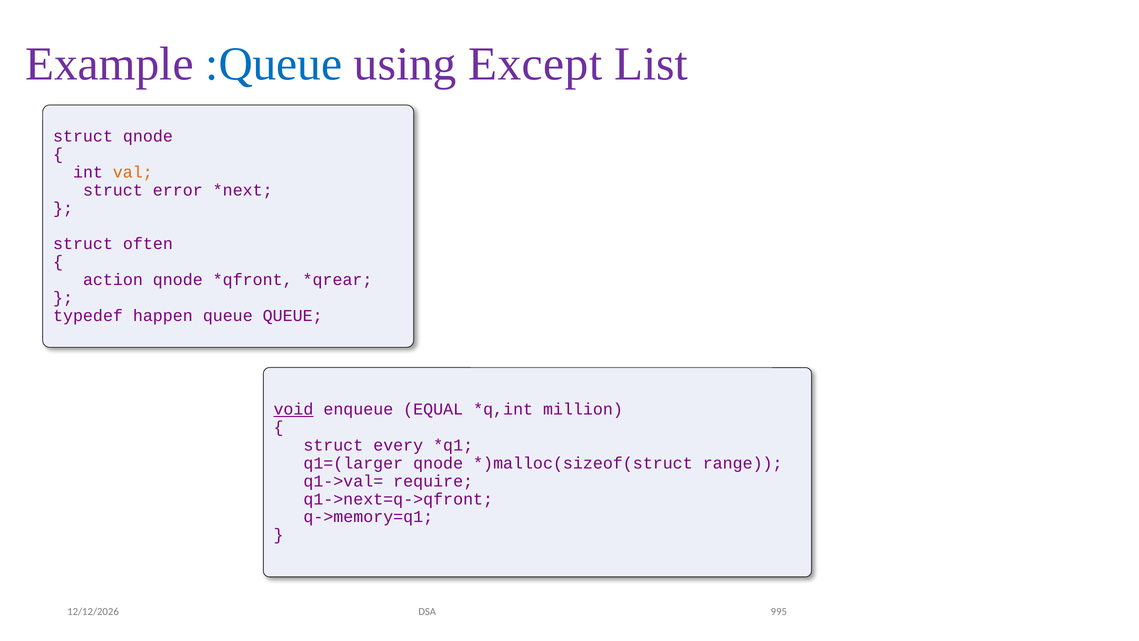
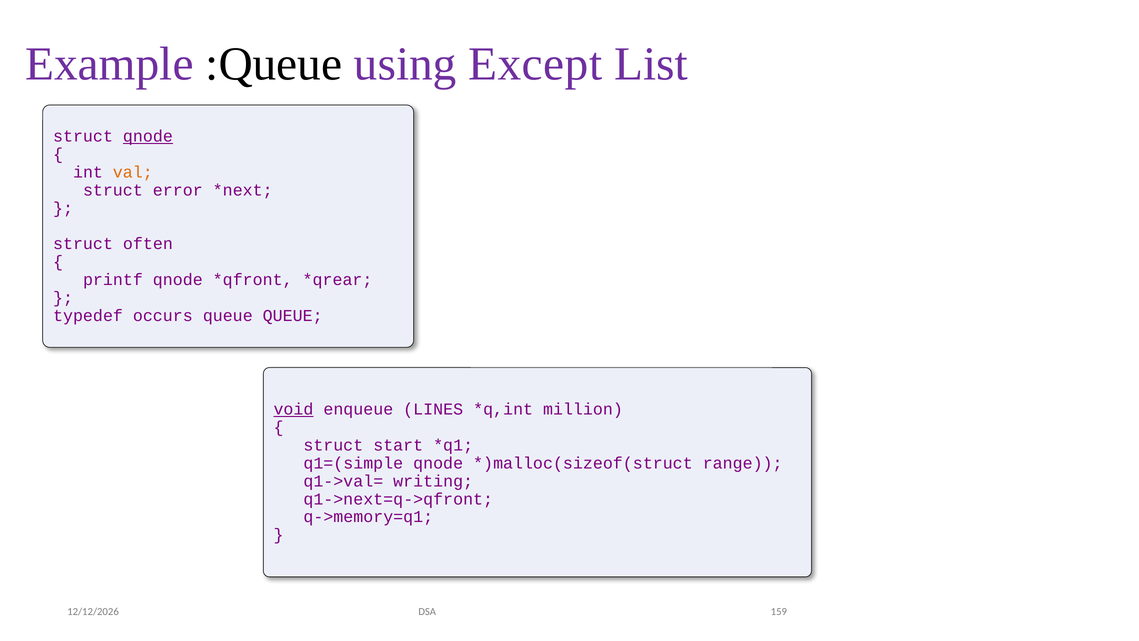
:Queue colour: blue -> black (274, 64)
qnode underline: none -> present (148, 136)
action: action -> printf (113, 280)
happen: happen -> occurs (163, 316)
EQUAL: EQUAL -> LINES (433, 409)
every: every -> start (398, 445)
q1=(larger: q1=(larger -> q1=(simple (353, 463)
require: require -> writing (433, 481)
995: 995 -> 159 (779, 612)
